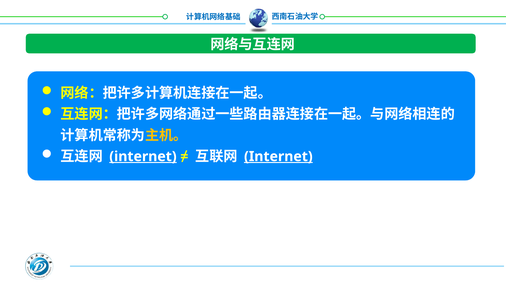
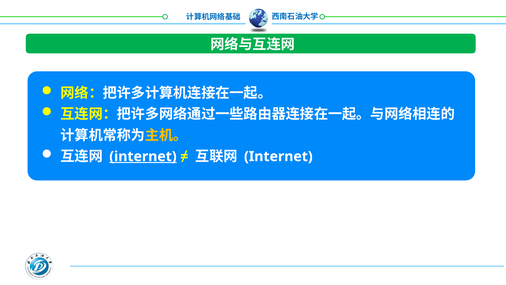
Internet underline: present -> none (278, 156)
